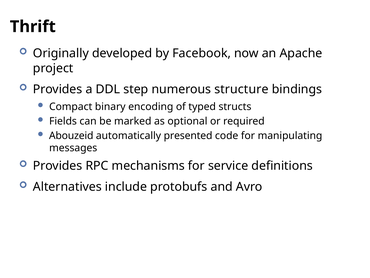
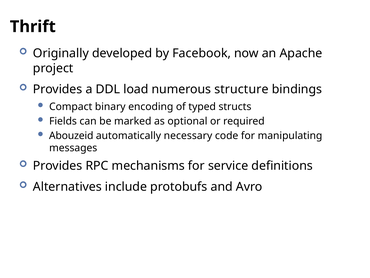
step: step -> load (136, 89)
presented: presented -> necessary (188, 135)
